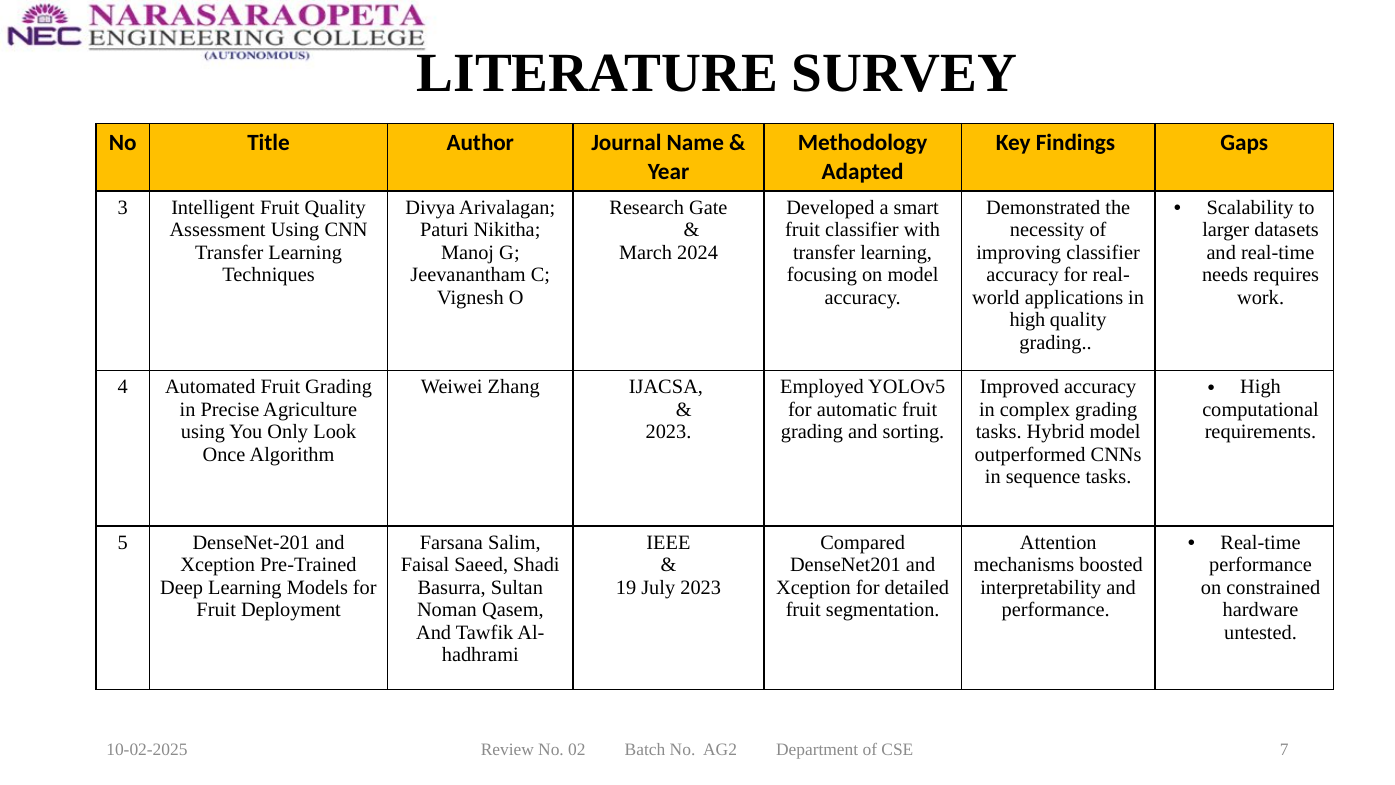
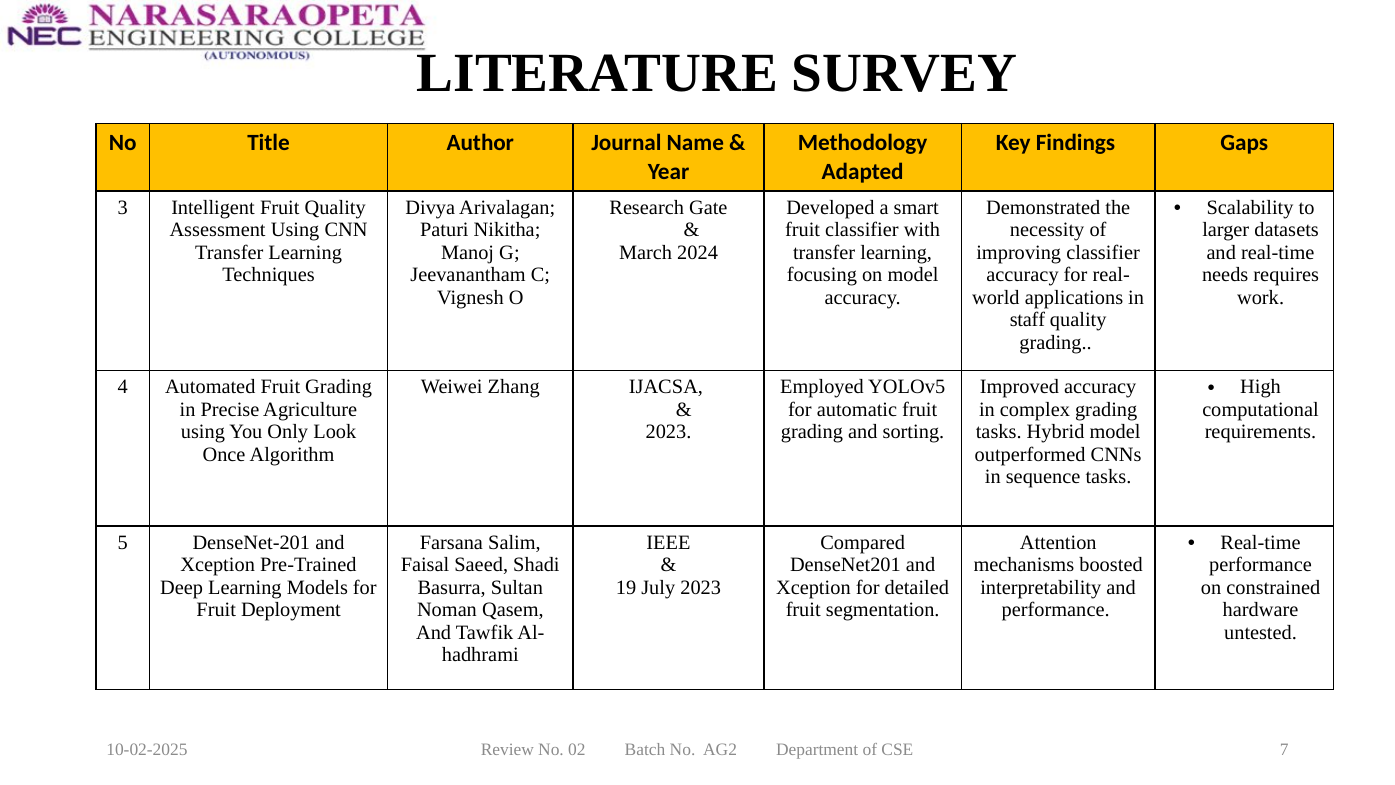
high: high -> staff (1027, 320)
